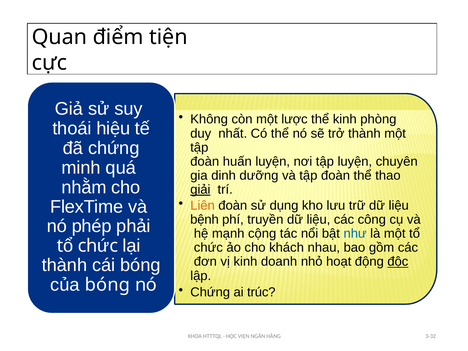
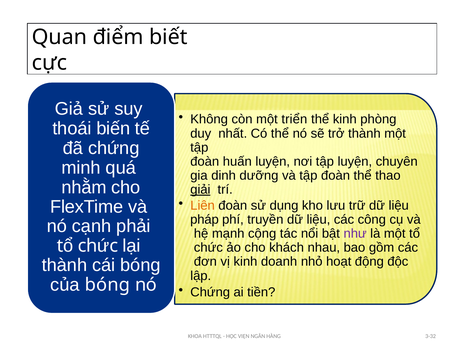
tiện: tiện -> biết (168, 37)
lược: lược -> triển (294, 119)
hiệu: hiệu -> biến (113, 128)
bệnh: bệnh -> pháp (204, 220)
phép: phép -> cạnh (92, 226)
như colour: blue -> purple (355, 234)
độc underline: present -> none (398, 262)
trúc: trúc -> tiền (261, 292)
